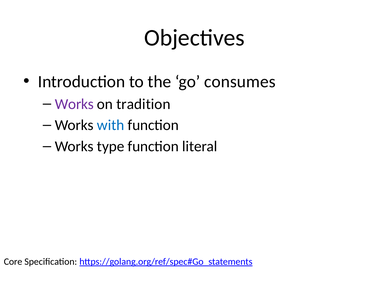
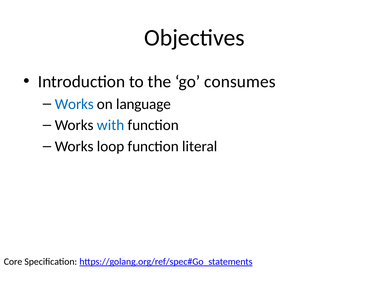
Works colour: purple -> blue (74, 104)
tradition: tradition -> language (144, 104)
type: type -> loop (111, 146)
